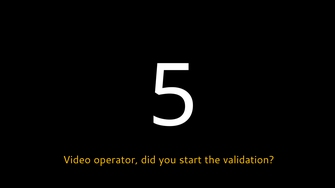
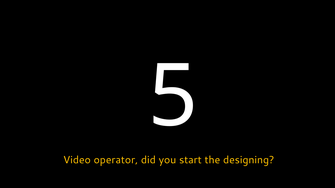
validation: validation -> designing (249, 160)
